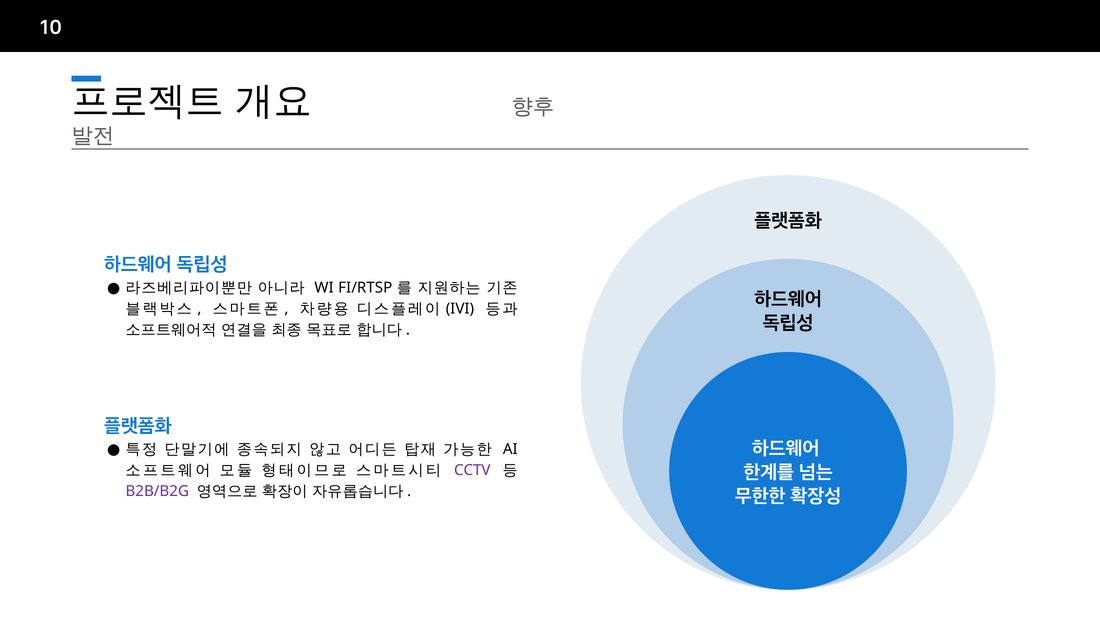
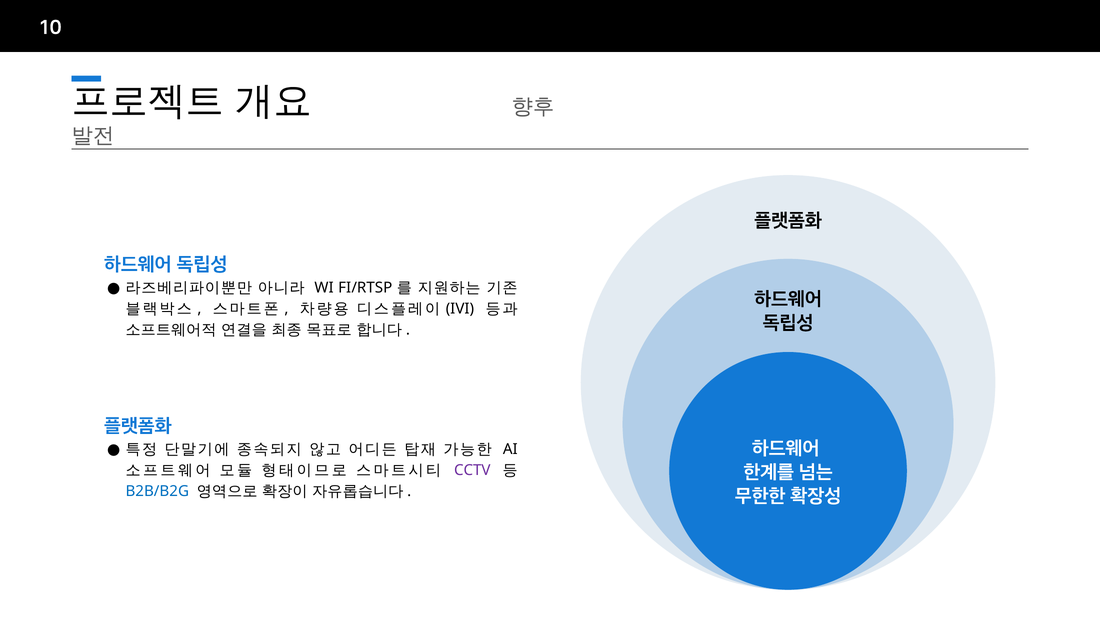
B2B/B2G colour: purple -> blue (157, 491)
